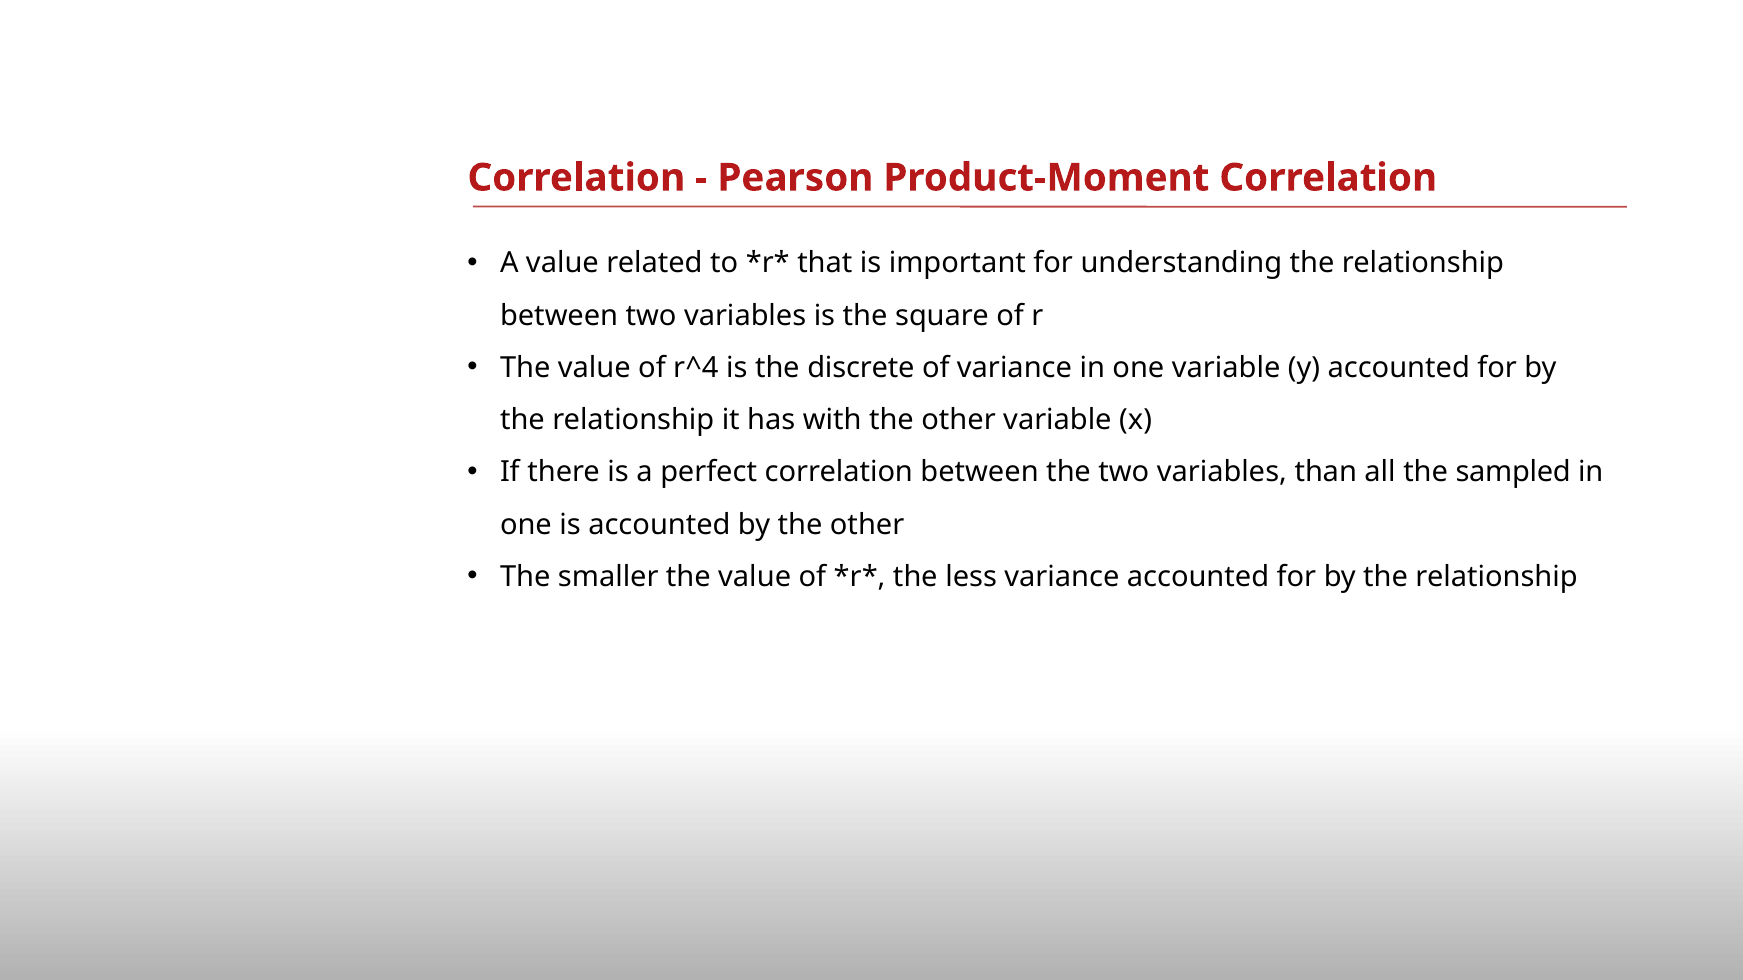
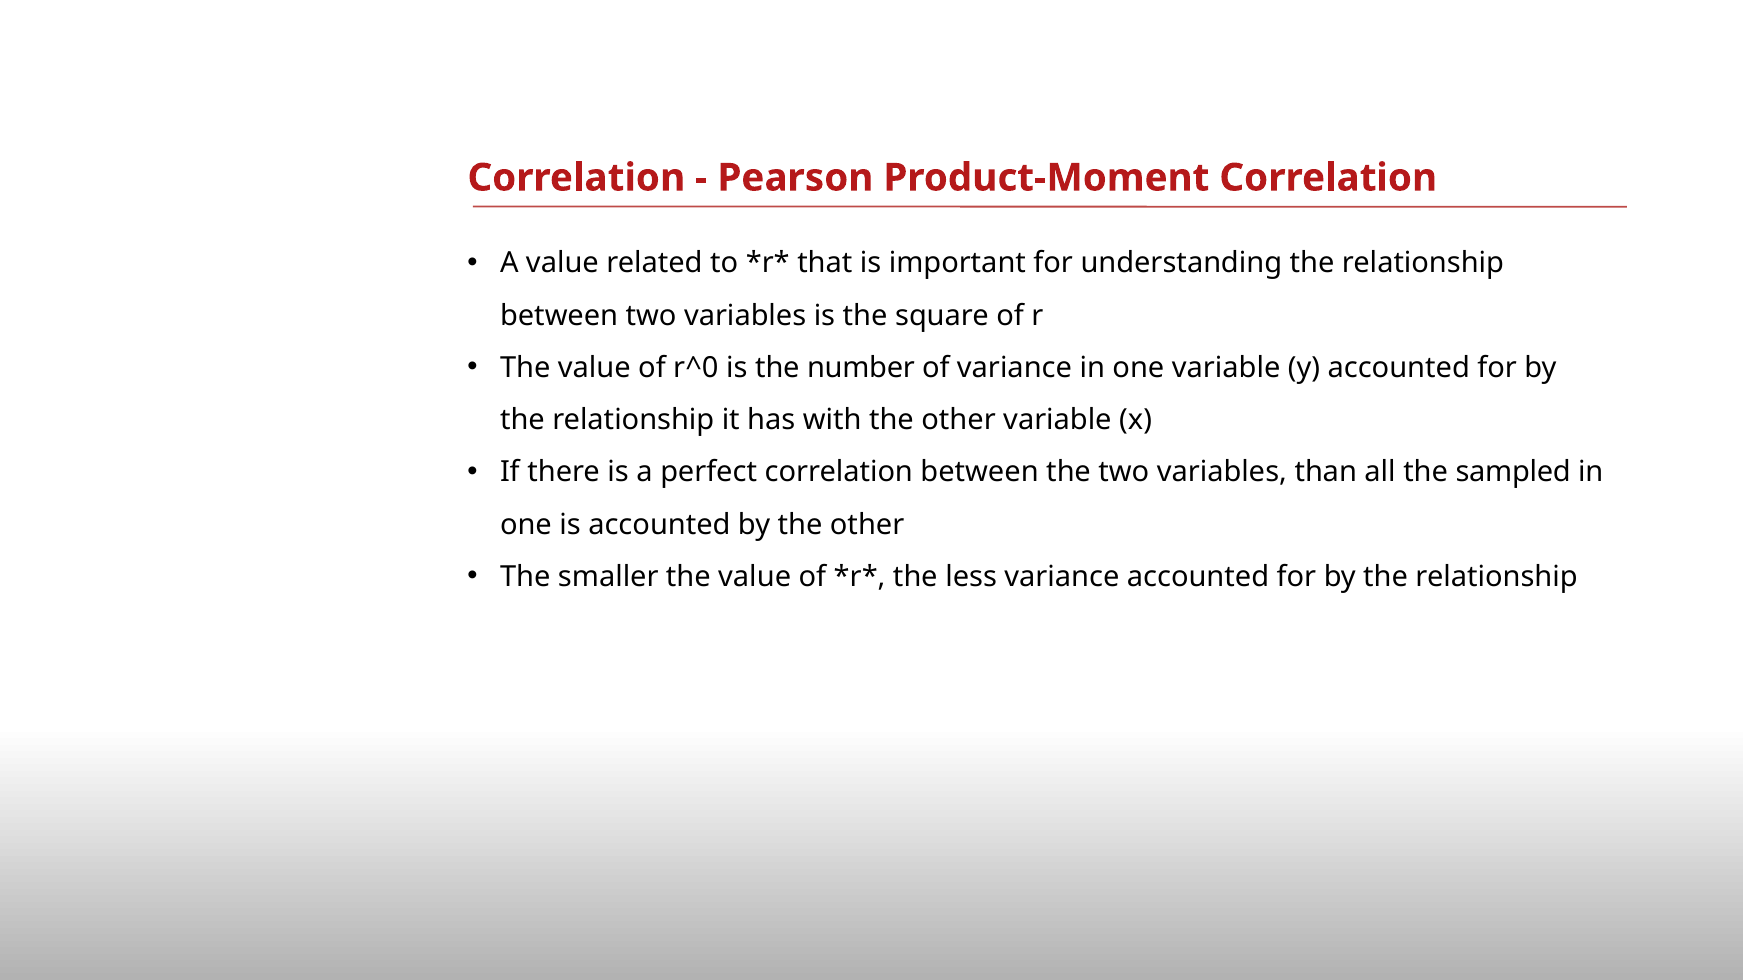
r^4: r^4 -> r^0 (696, 368)
discrete: discrete -> number (861, 368)
